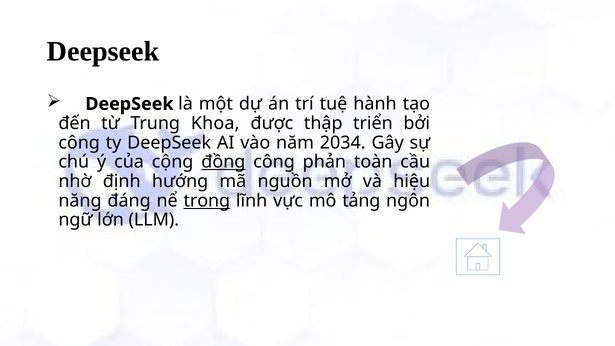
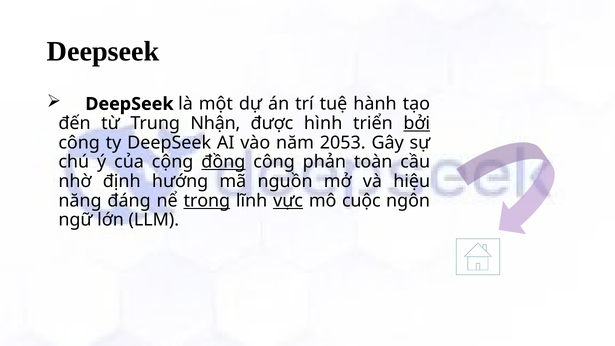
Khoa: Khoa -> Nhận (215, 123)
thập: thập -> hình (323, 123)
bởi underline: none -> present (417, 123)
2034: 2034 -> 2053 (343, 143)
vực underline: none -> present (288, 201)
tảng: tảng -> cuộc (361, 201)
